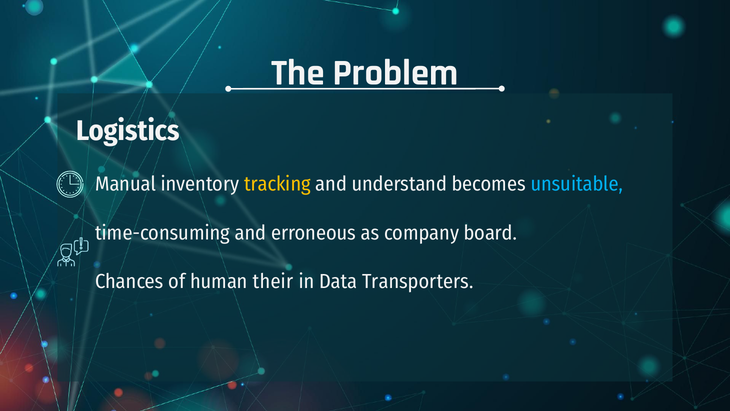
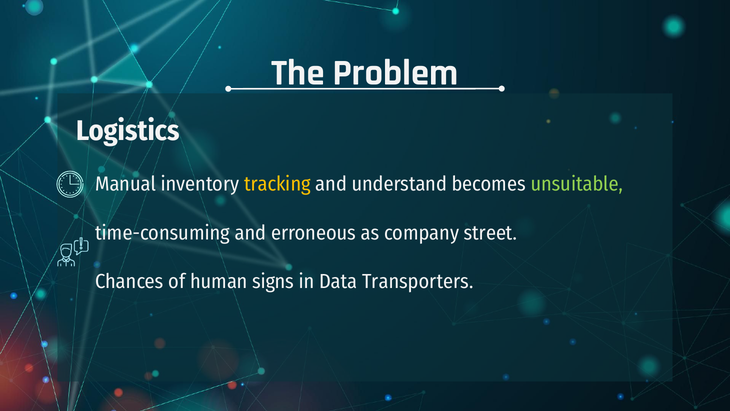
unsuitable colour: light blue -> light green (577, 184)
board: board -> street (490, 233)
their: their -> signs (273, 281)
